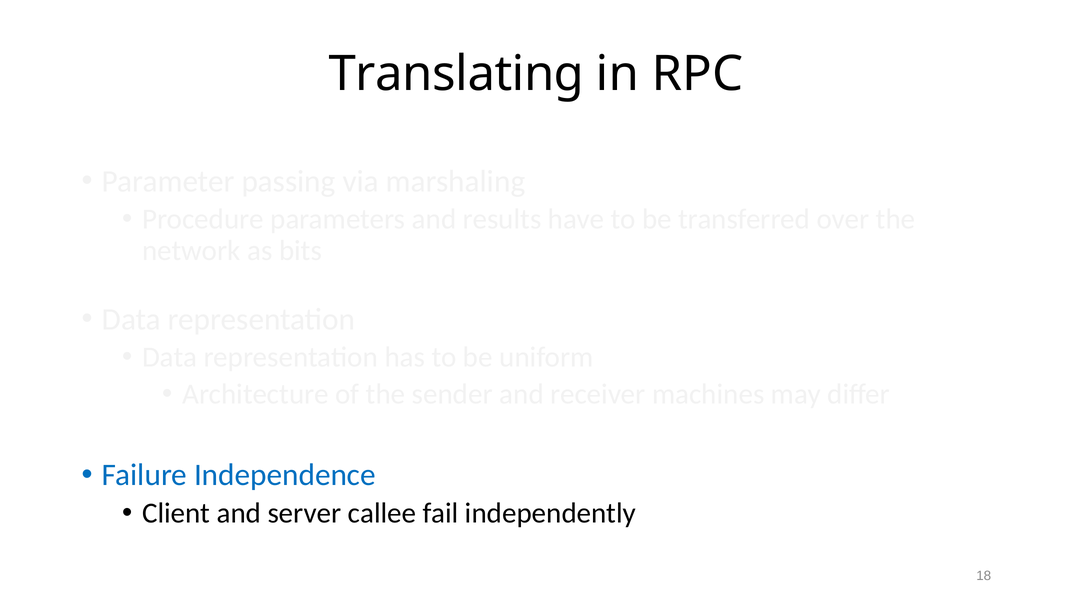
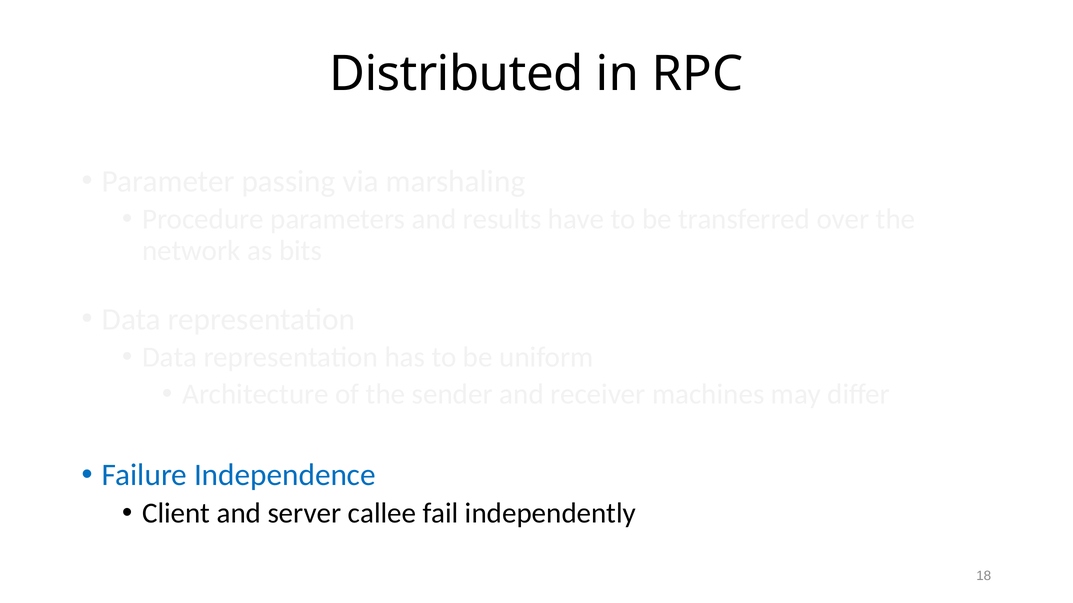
Translating: Translating -> Distributed (456, 74)
